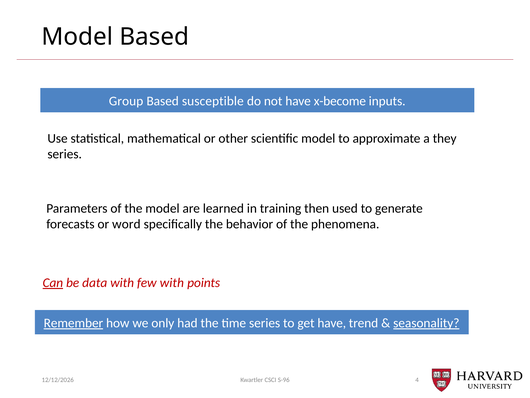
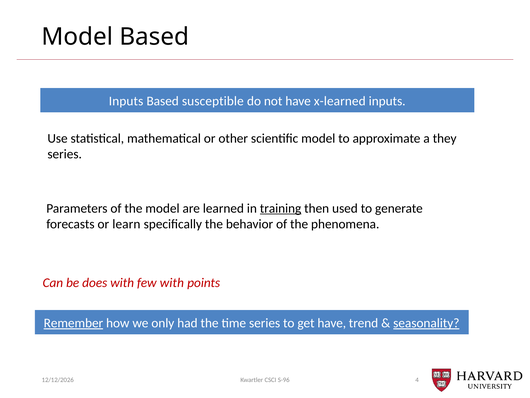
Group: Group -> Inputs (126, 101)
x-become: x-become -> x-learned (340, 101)
training underline: none -> present (281, 208)
word: word -> learn (126, 224)
Can underline: present -> none (53, 282)
data: data -> does (95, 282)
